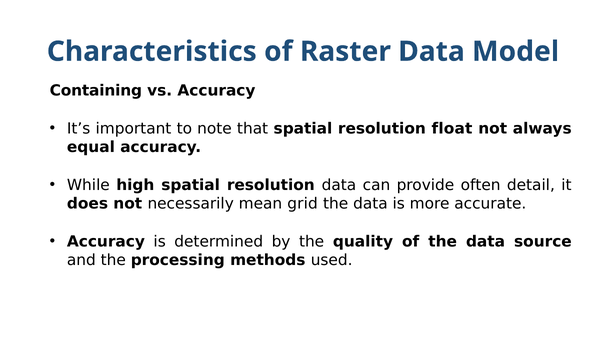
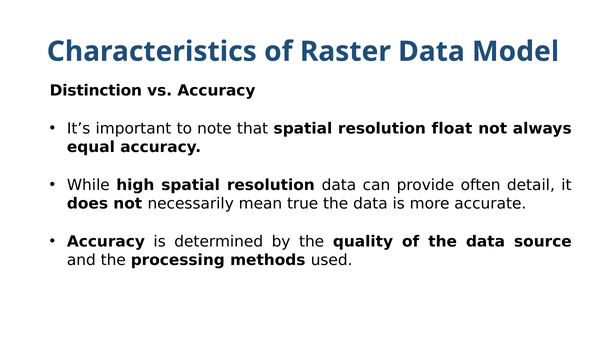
Containing: Containing -> Distinction (96, 91)
grid: grid -> true (303, 204)
